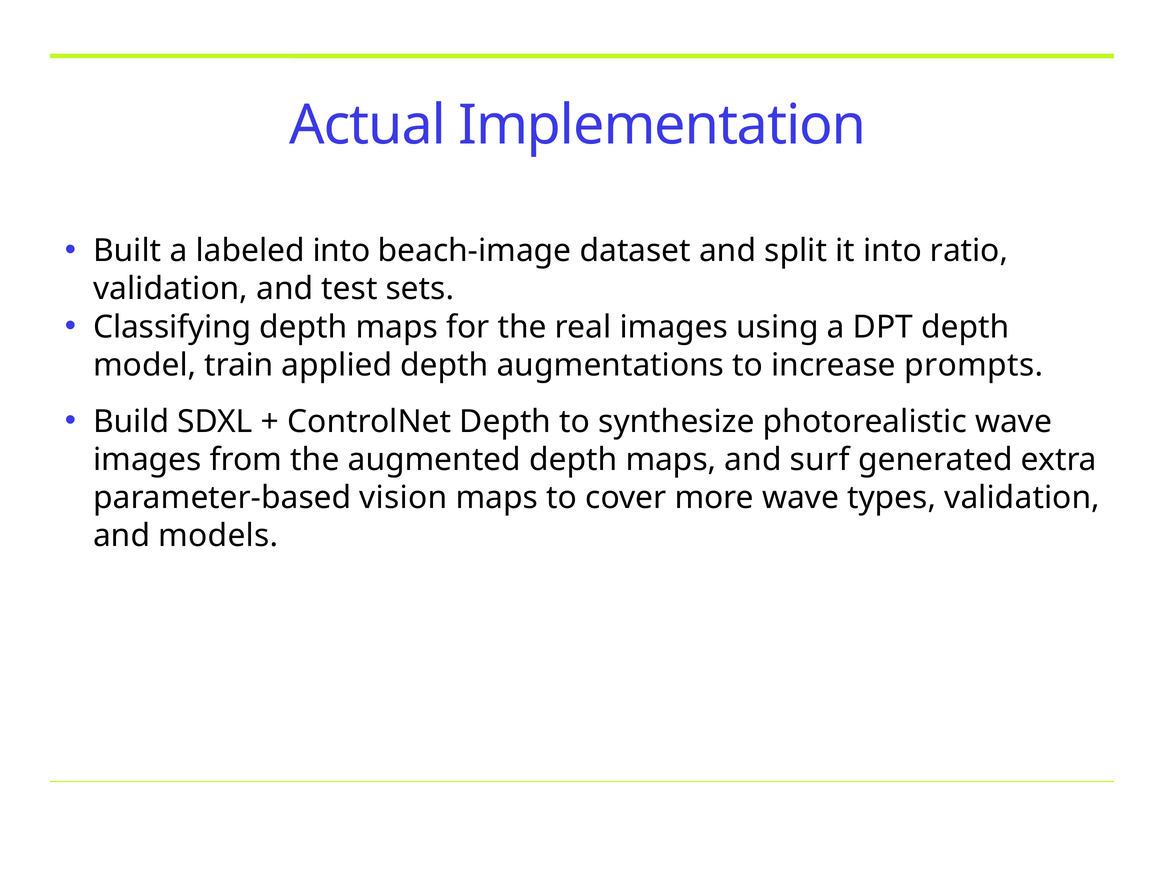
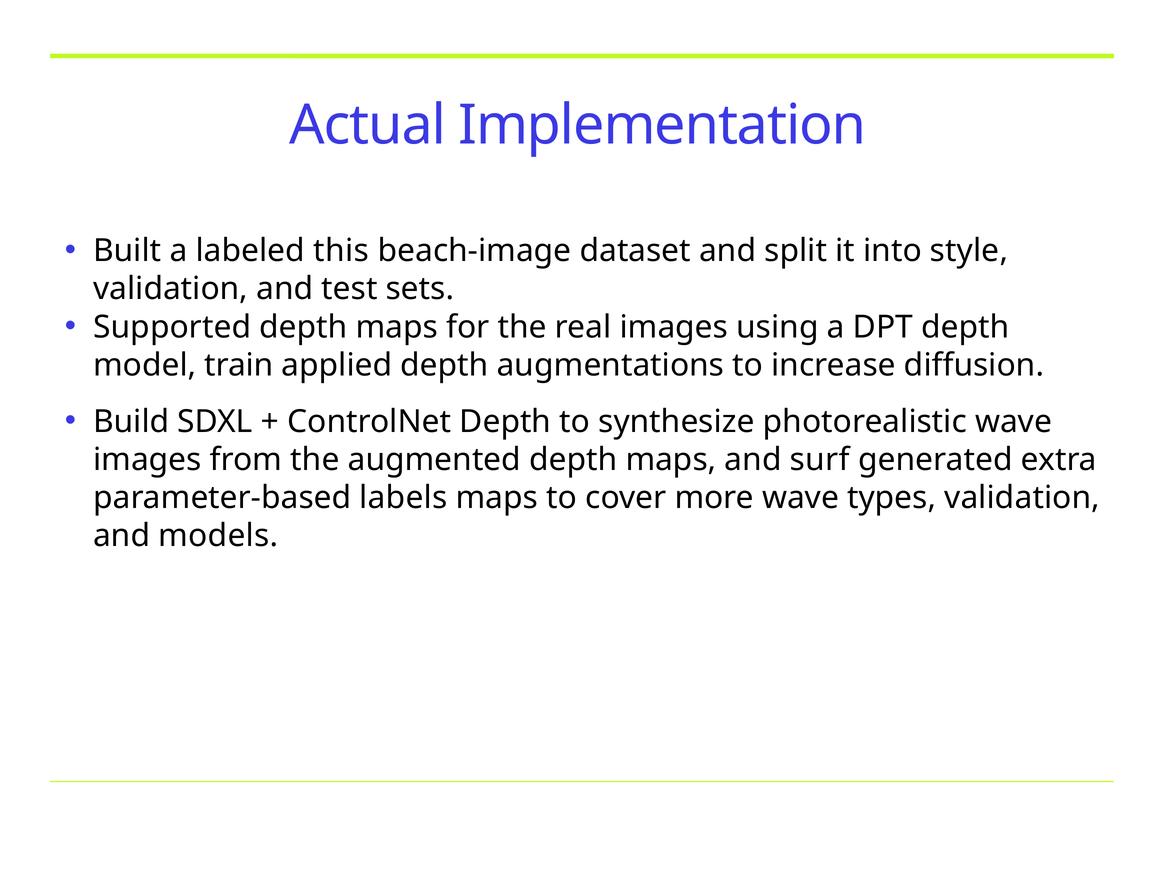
labeled into: into -> this (341, 251)
ratio: ratio -> style (969, 251)
Classifying: Classifying -> Supported (172, 327)
prompts: prompts -> diffusion (974, 365)
vision: vision -> labels (403, 498)
